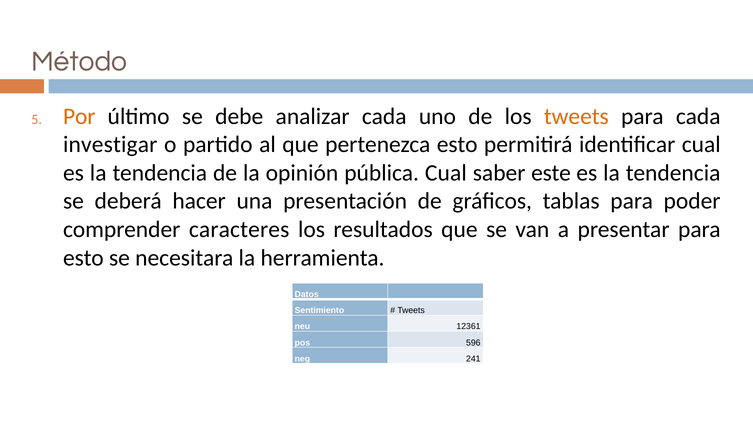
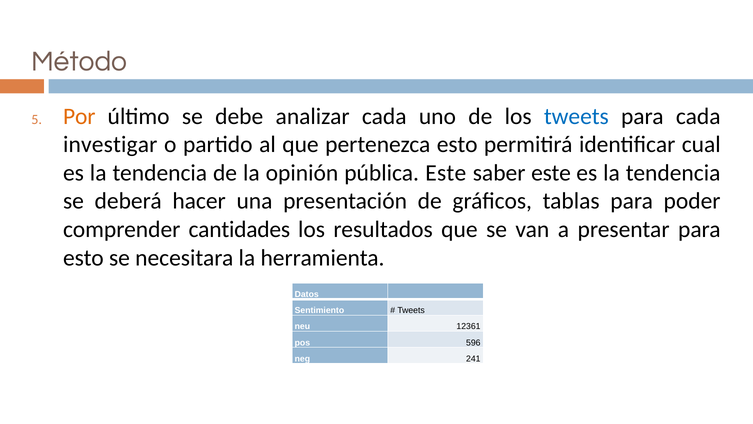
tweets colour: orange -> blue (576, 116)
pública Cual: Cual -> Este (446, 173)
caracteres: caracteres -> cantidades (239, 229)
